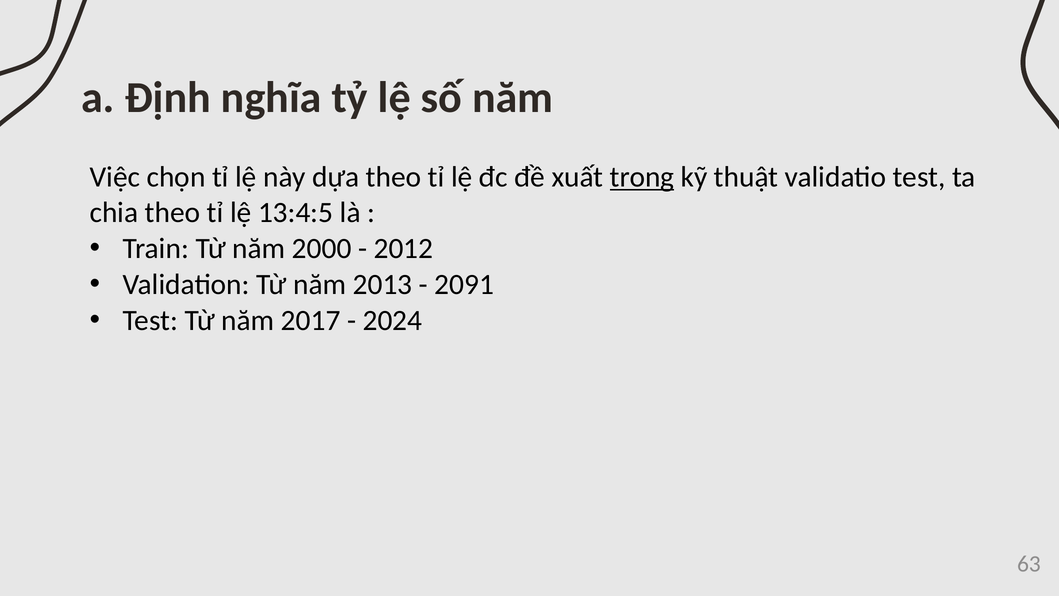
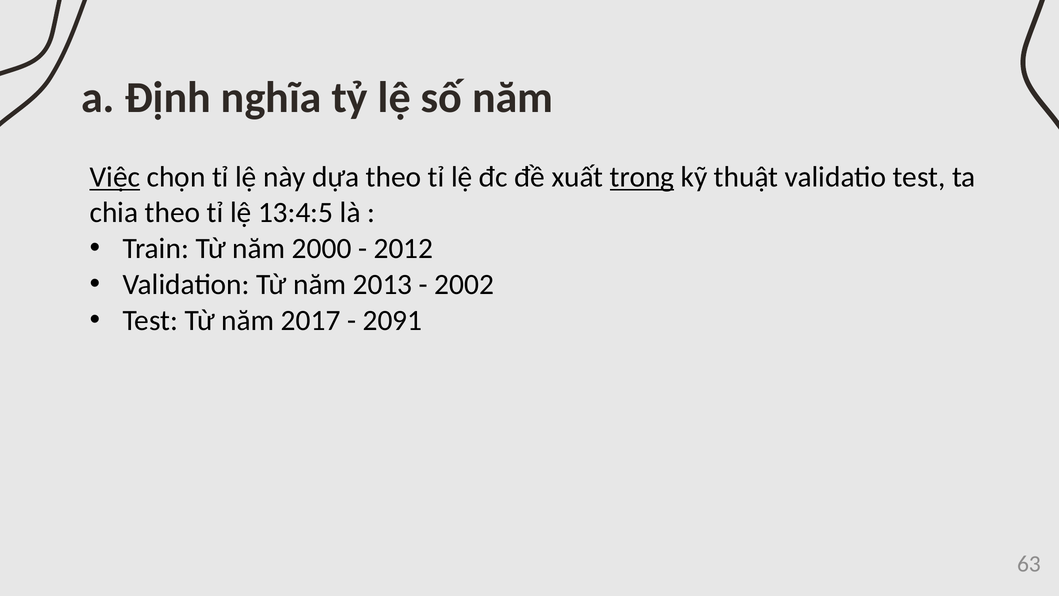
Việc underline: none -> present (115, 177)
2091: 2091 -> 2002 (464, 284)
2024: 2024 -> 2091 (392, 320)
